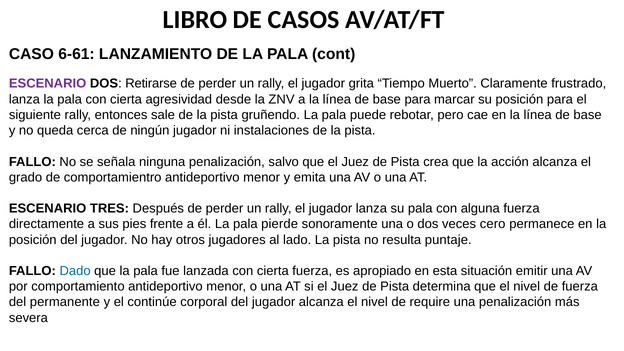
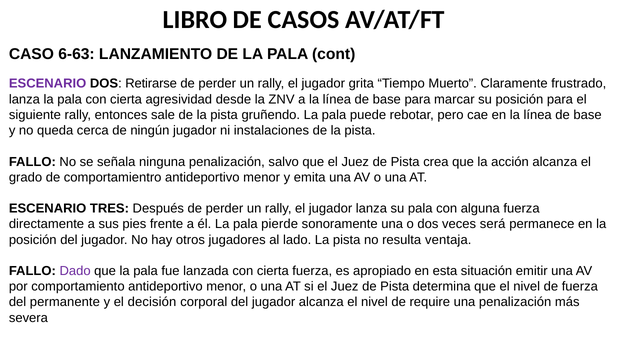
6-61: 6-61 -> 6-63 (76, 54)
cero: cero -> será (493, 224)
puntaje: puntaje -> ventaja (448, 240)
Dado colour: blue -> purple (75, 271)
continúe: continúe -> decisión (152, 302)
